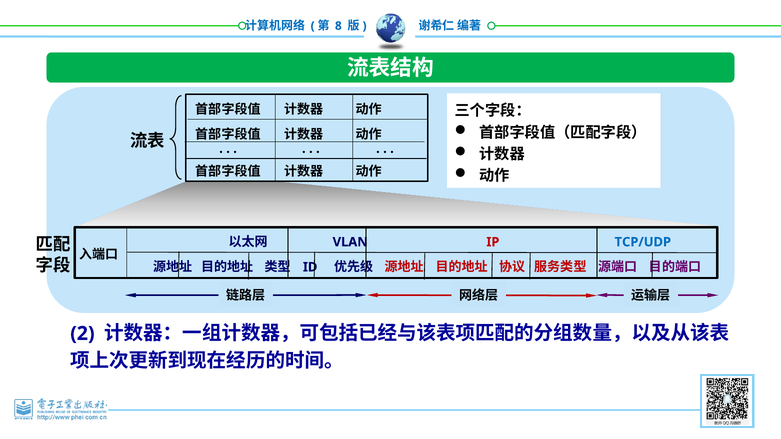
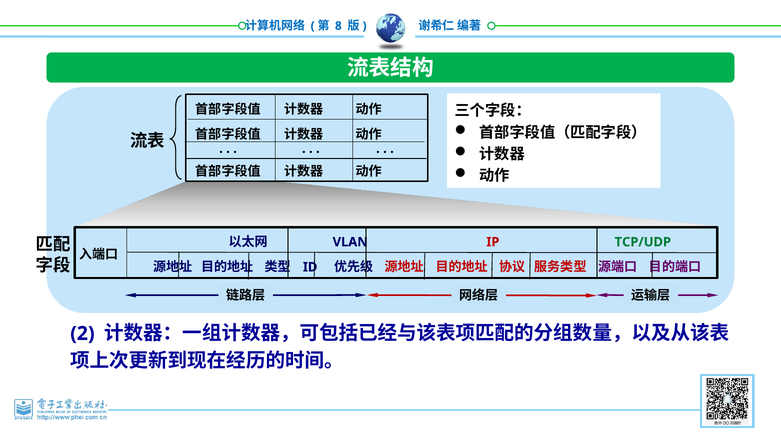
TCP/UDP colour: blue -> green (643, 242)
